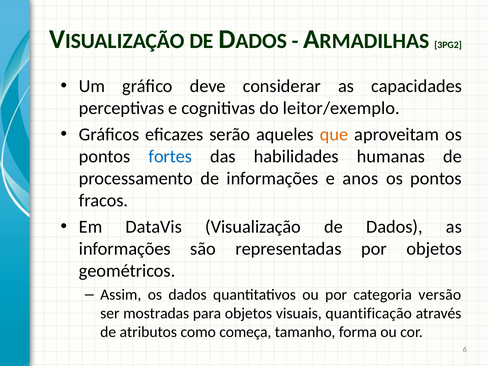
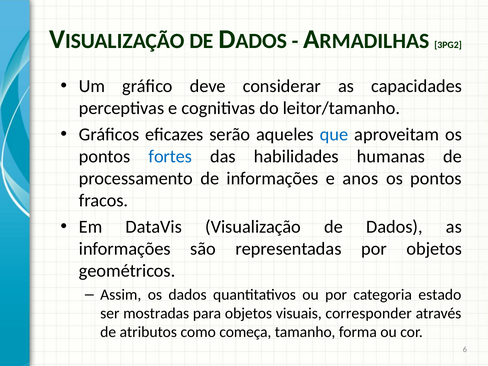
leitor/exemplo: leitor/exemplo -> leitor/tamanho (341, 108)
que colour: orange -> blue (334, 135)
versão: versão -> estado (440, 295)
quantificação: quantificação -> corresponder (369, 313)
